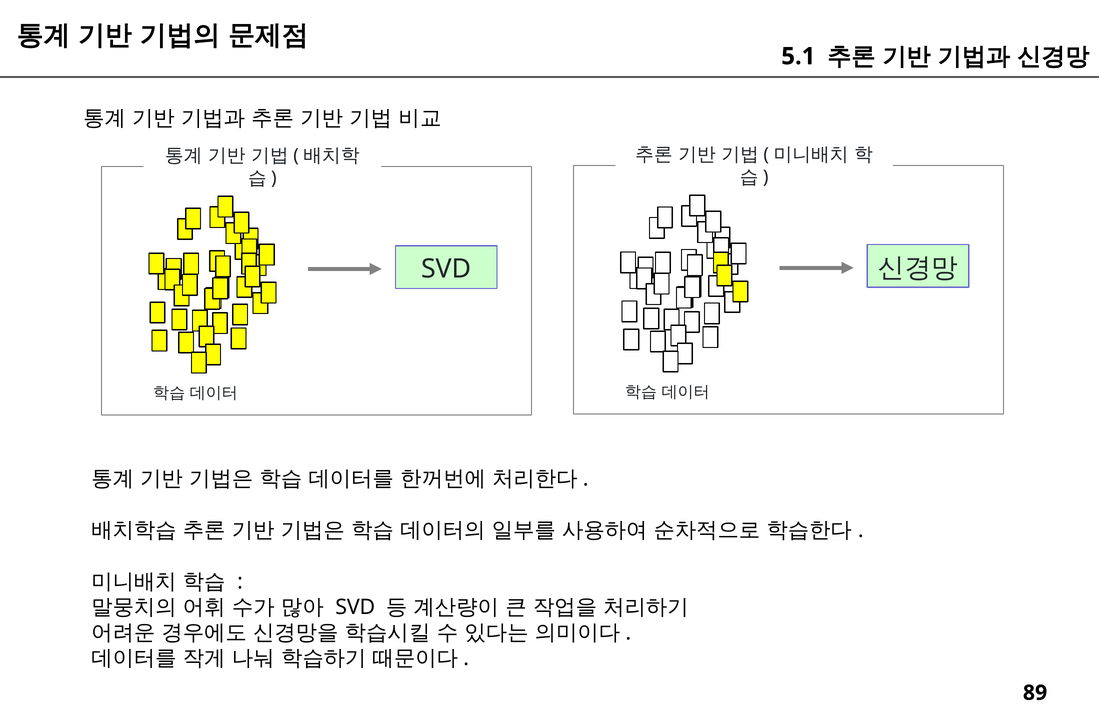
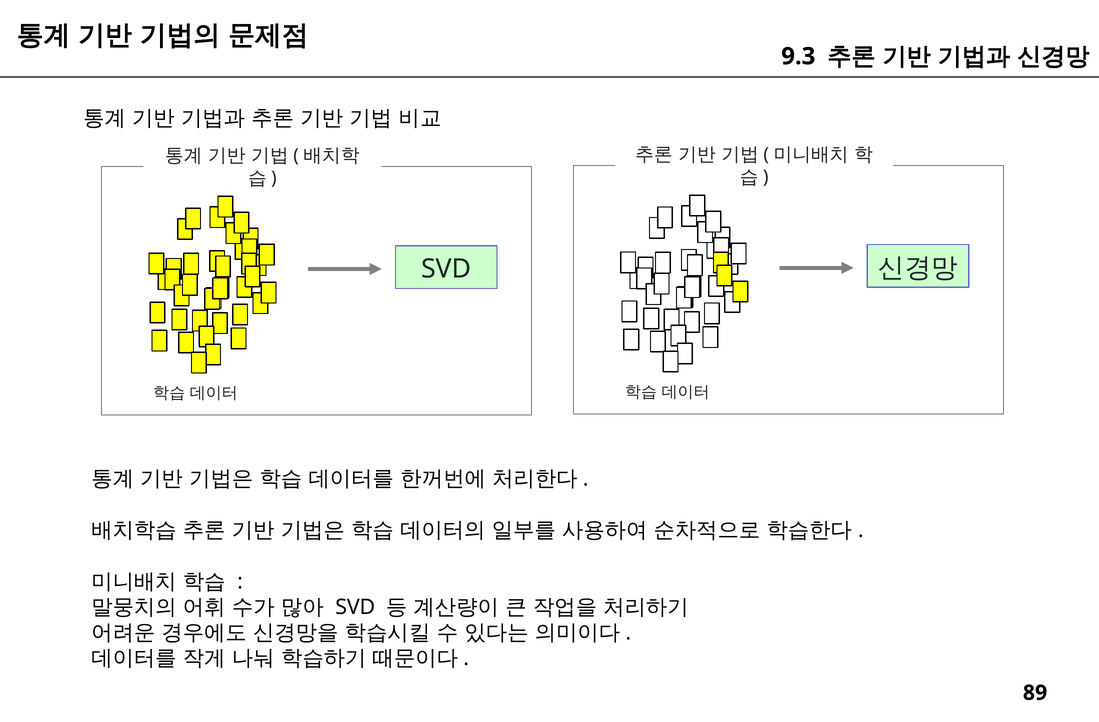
5.1: 5.1 -> 9.3 (798, 56)
